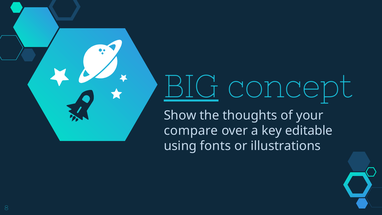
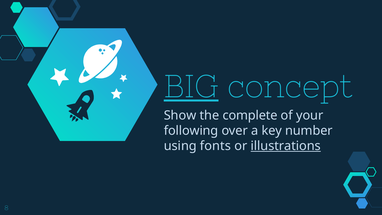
thoughts: thoughts -> complete (250, 115)
compare: compare -> following (191, 131)
editable: editable -> number (309, 131)
illustrations underline: none -> present (286, 146)
